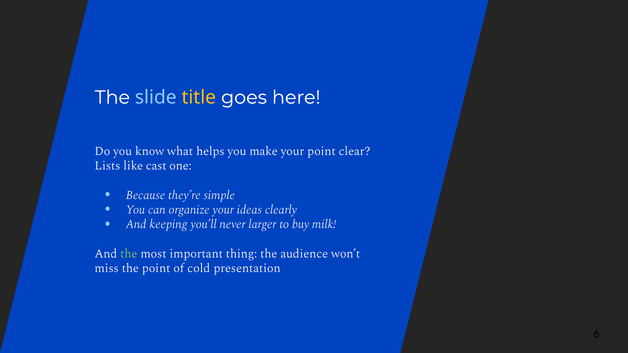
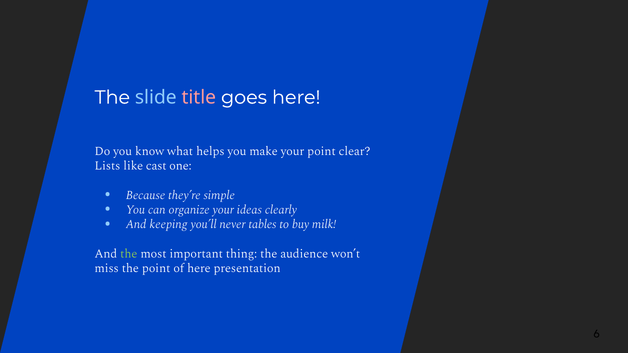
title colour: yellow -> pink (199, 97)
larger: larger -> tables (262, 225)
of cold: cold -> here (199, 269)
